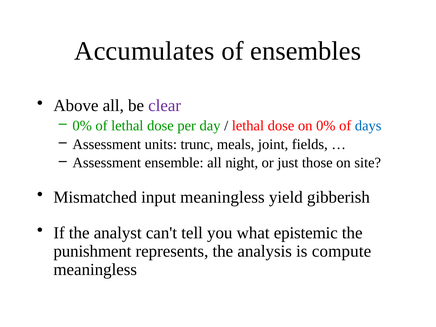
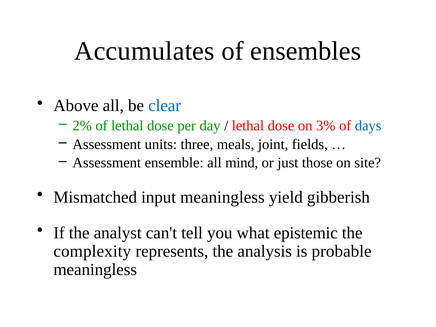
clear colour: purple -> blue (165, 106)
0%: 0% -> 2% (82, 126)
on 0%: 0% -> 3% (326, 126)
trunc: trunc -> three (197, 144)
night: night -> mind (242, 163)
punishment: punishment -> complexity (92, 251)
compute: compute -> probable (342, 251)
